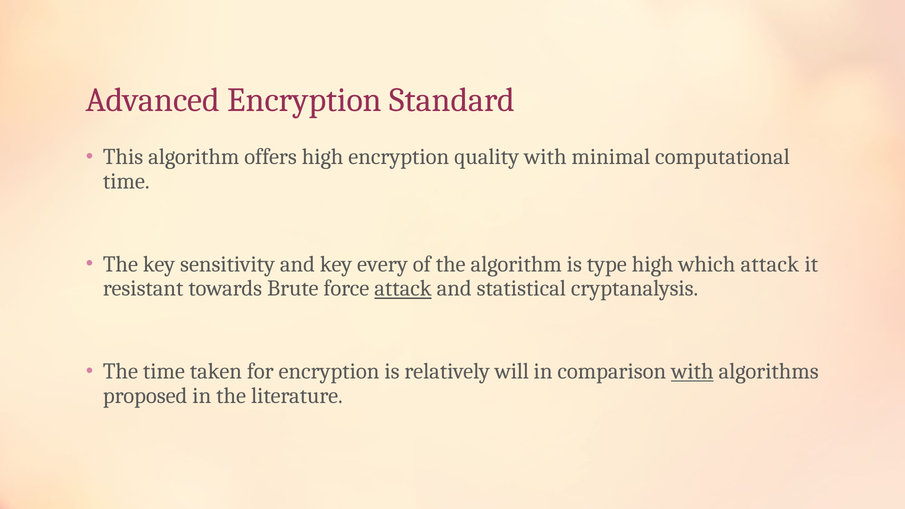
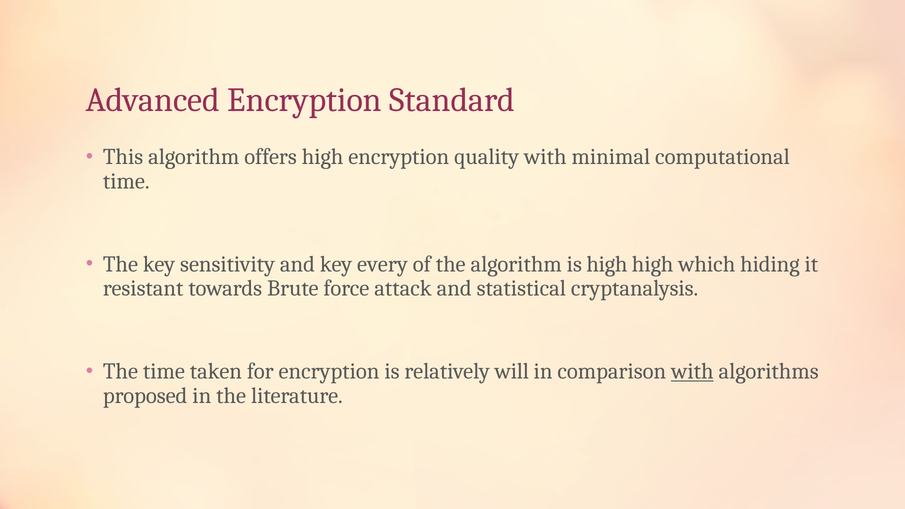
is type: type -> high (607, 264)
which attack: attack -> hiding (770, 264)
attack underline: present -> none (403, 289)
